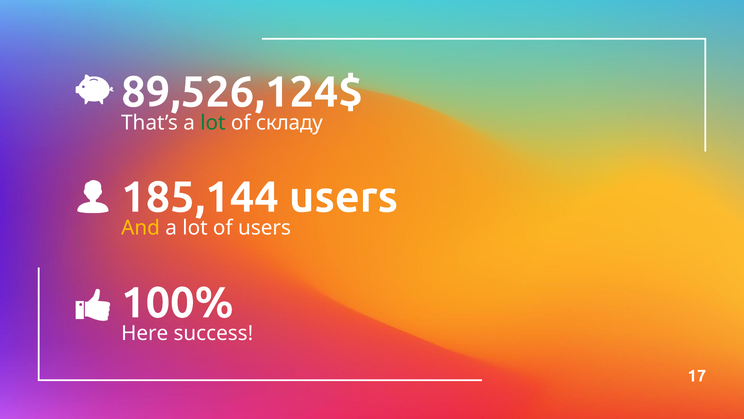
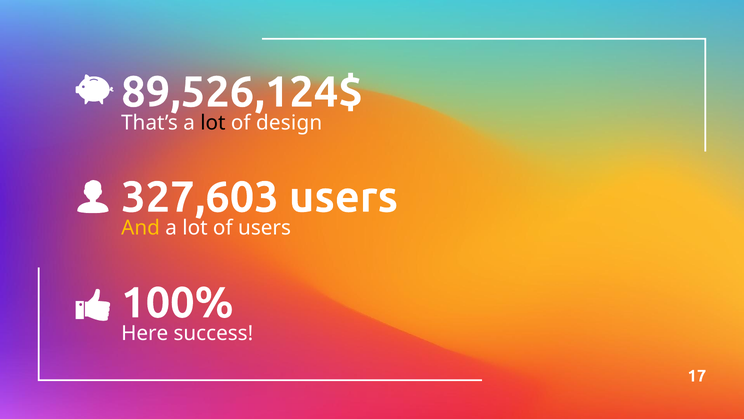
lot colour: green -> black (213, 123)
складу: складу -> design (289, 123)
185,144: 185,144 -> 327,603 (200, 197)
